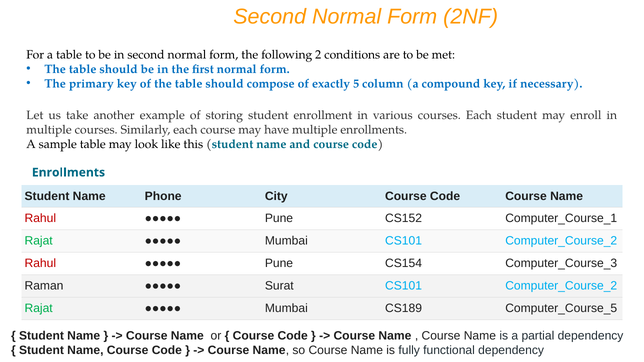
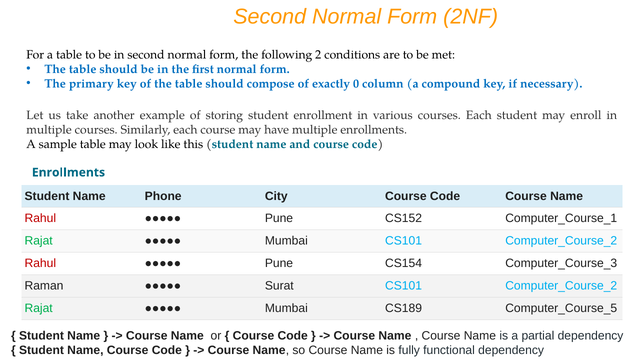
5: 5 -> 0 (356, 84)
